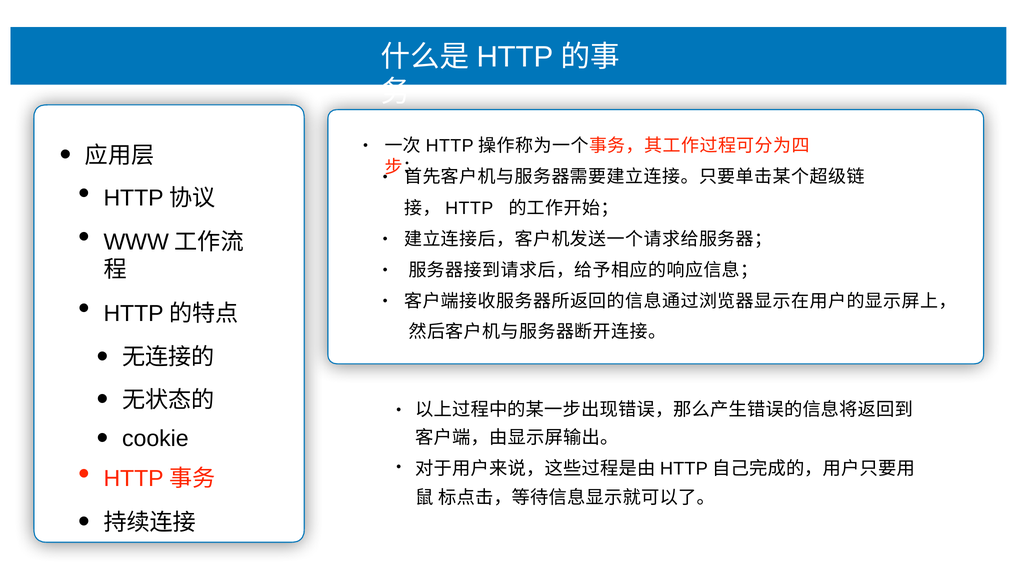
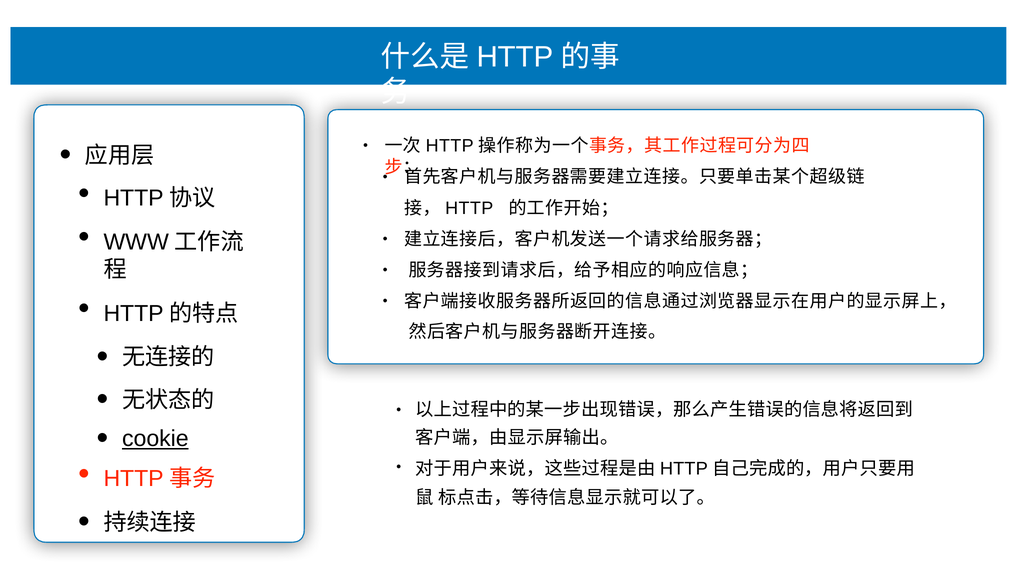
cookie underline: none -> present (155, 439)
